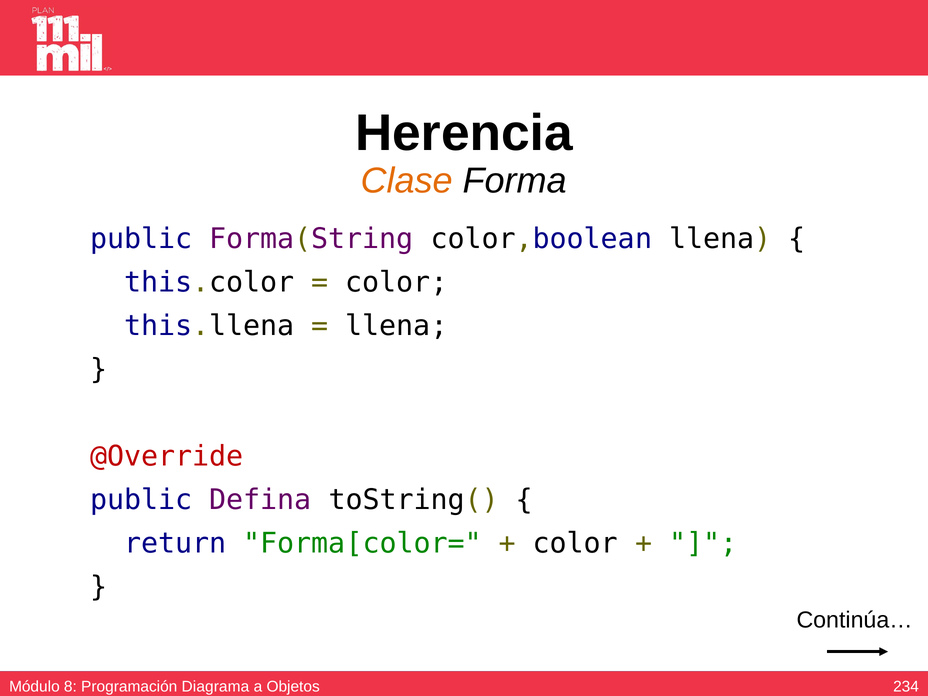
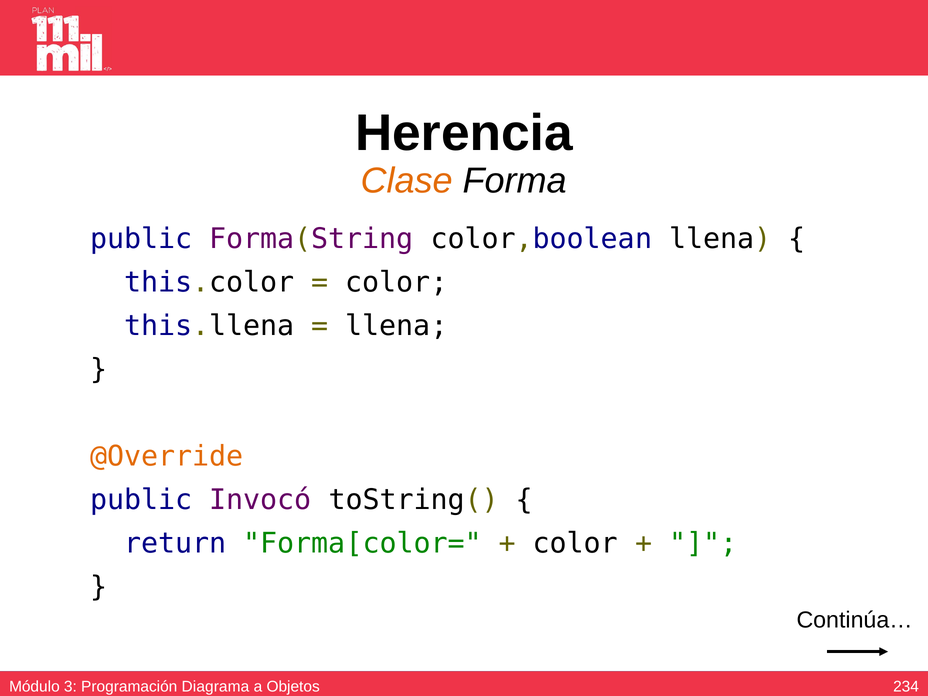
@Override colour: red -> orange (167, 457)
Defina: Defina -> Invocó (260, 500)
8: 8 -> 3 (70, 687)
